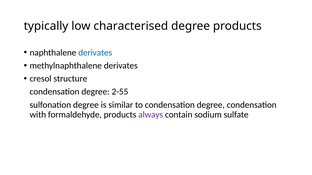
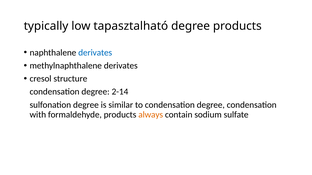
characterised: characterised -> tapasztalható (131, 26)
2-55: 2-55 -> 2-14 (120, 92)
always colour: purple -> orange (151, 115)
